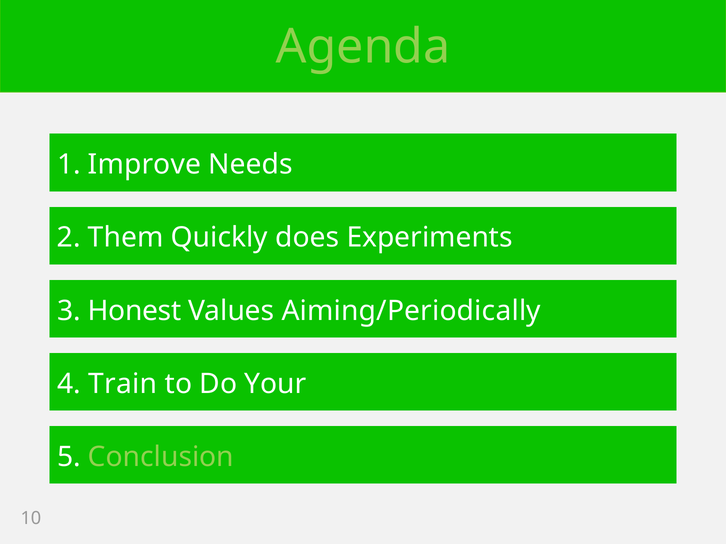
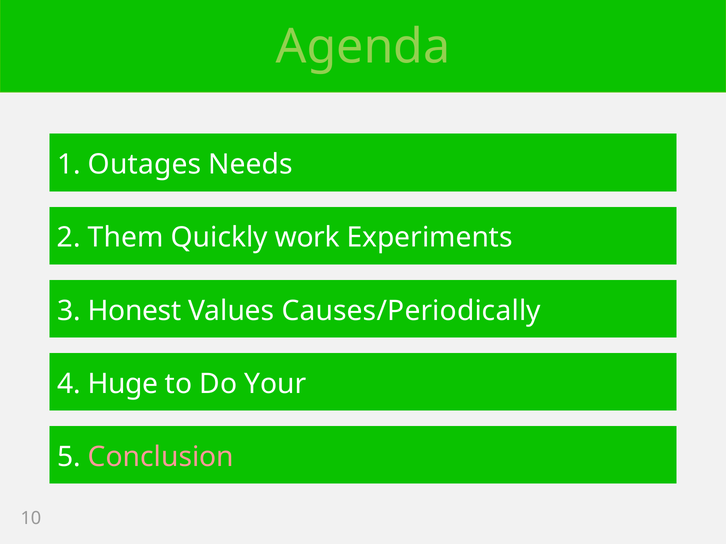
Improve: Improve -> Outages (145, 165)
does: does -> work (307, 238)
Aiming/Periodically: Aiming/Periodically -> Causes/Periodically (411, 311)
Train: Train -> Huge (123, 384)
Conclusion colour: light green -> pink (161, 457)
